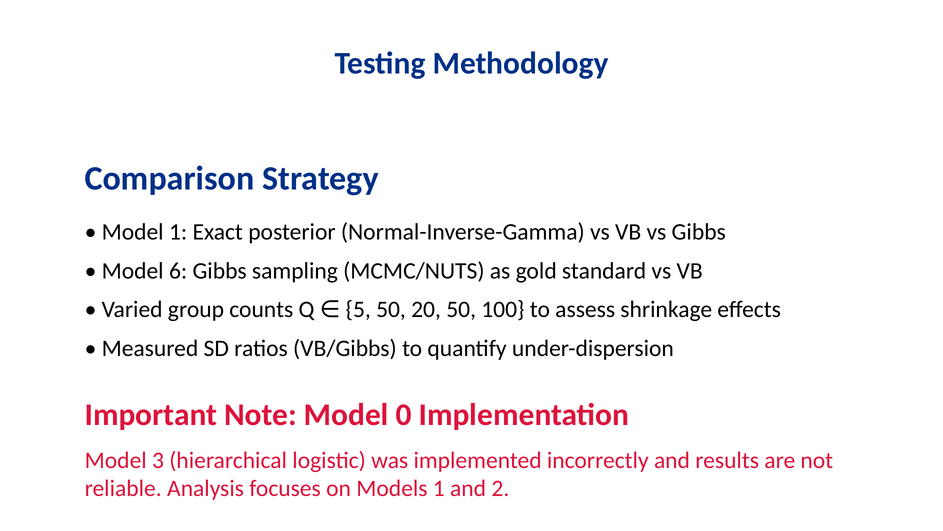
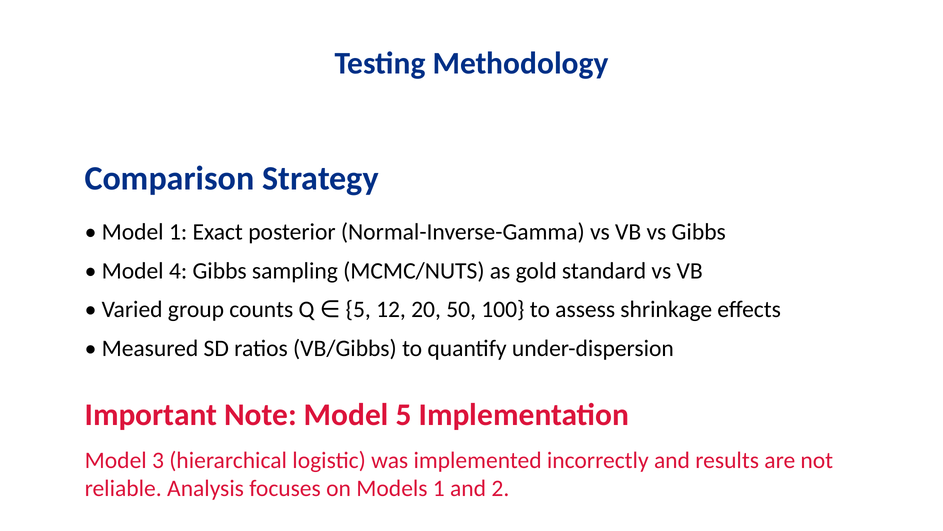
6: 6 -> 4 (178, 271)
5 50: 50 -> 12 (391, 309)
Model 0: 0 -> 5 (404, 414)
